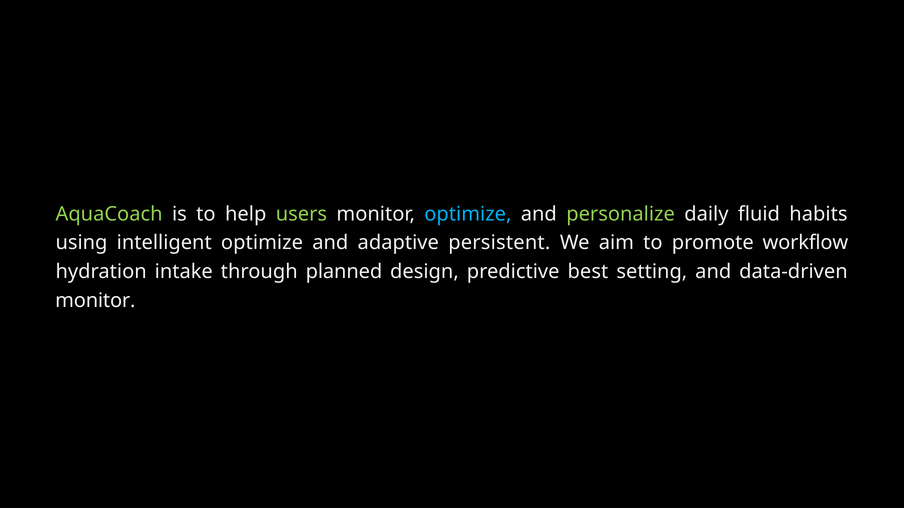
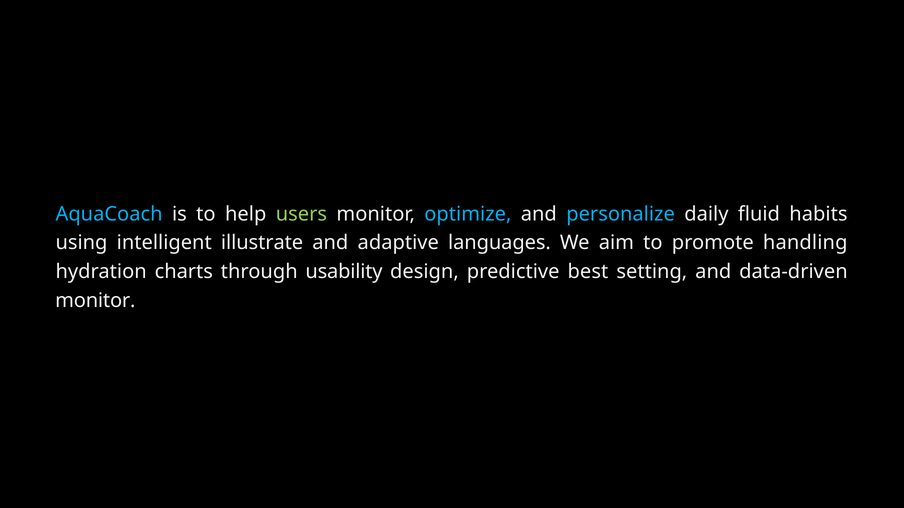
AquaCoach colour: light green -> light blue (109, 214)
personalize colour: light green -> light blue (621, 214)
intelligent optimize: optimize -> illustrate (262, 243)
persistent: persistent -> languages (499, 243)
workflow: workflow -> handling (805, 243)
intake: intake -> charts (184, 272)
planned: planned -> usability (344, 272)
